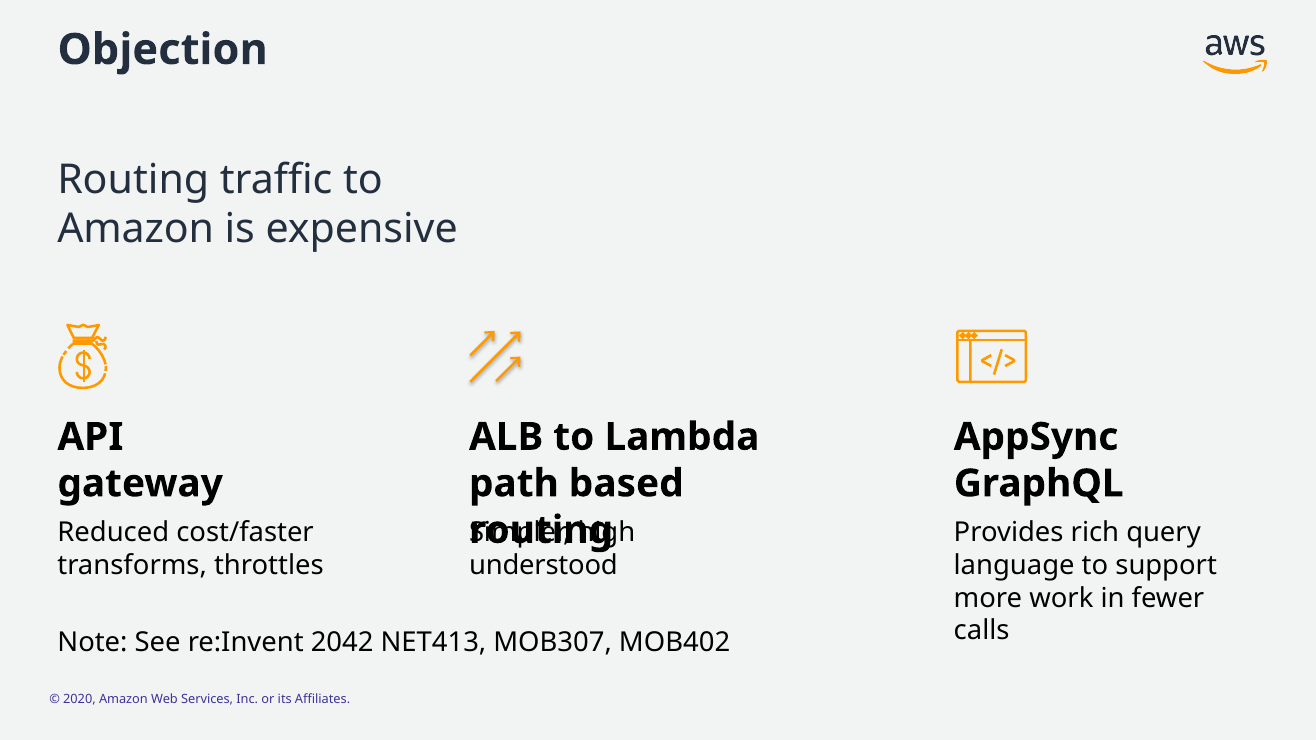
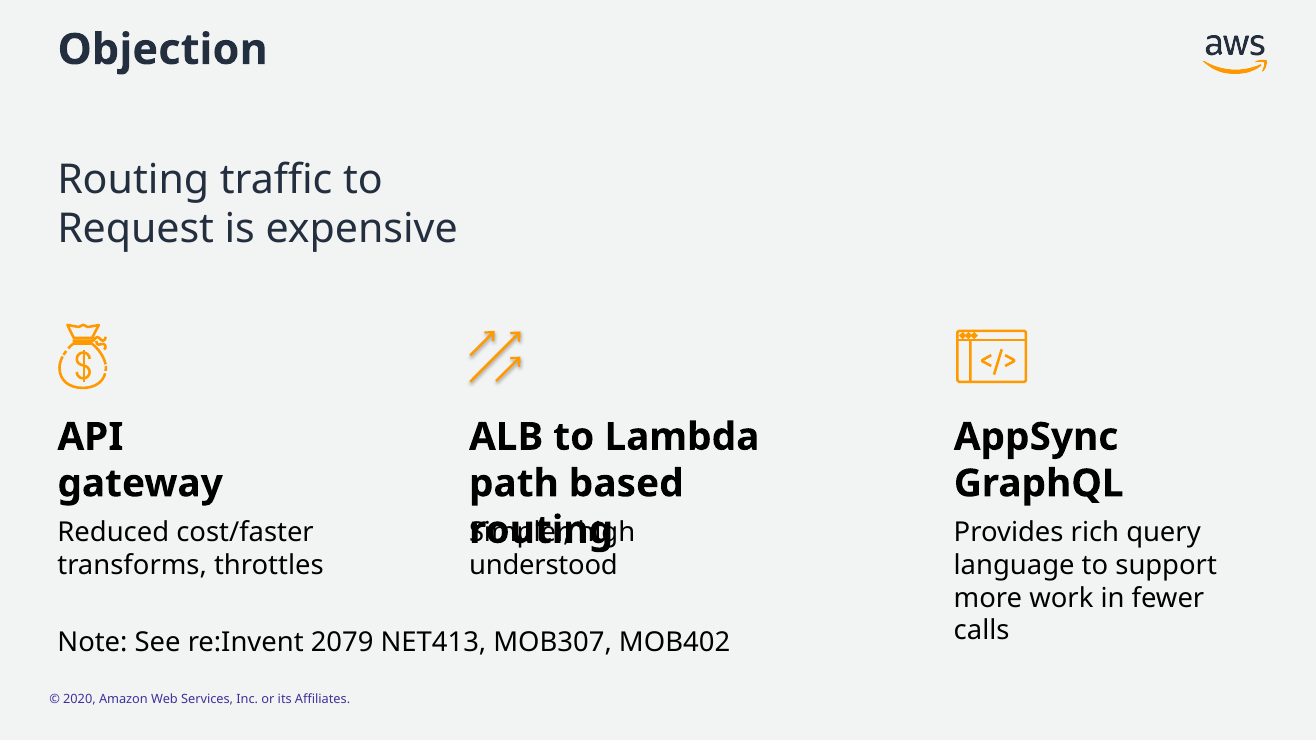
Amazon: Amazon -> Request (136, 229)
2042: 2042 -> 2079 (342, 642)
